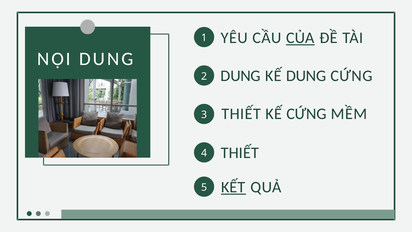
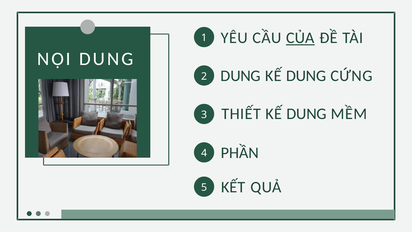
THIẾT KẾ CỨNG: CỨNG -> DUNG (307, 114)
4 THIẾT: THIẾT -> PHẦN (240, 153)
KẾT underline: present -> none (233, 187)
